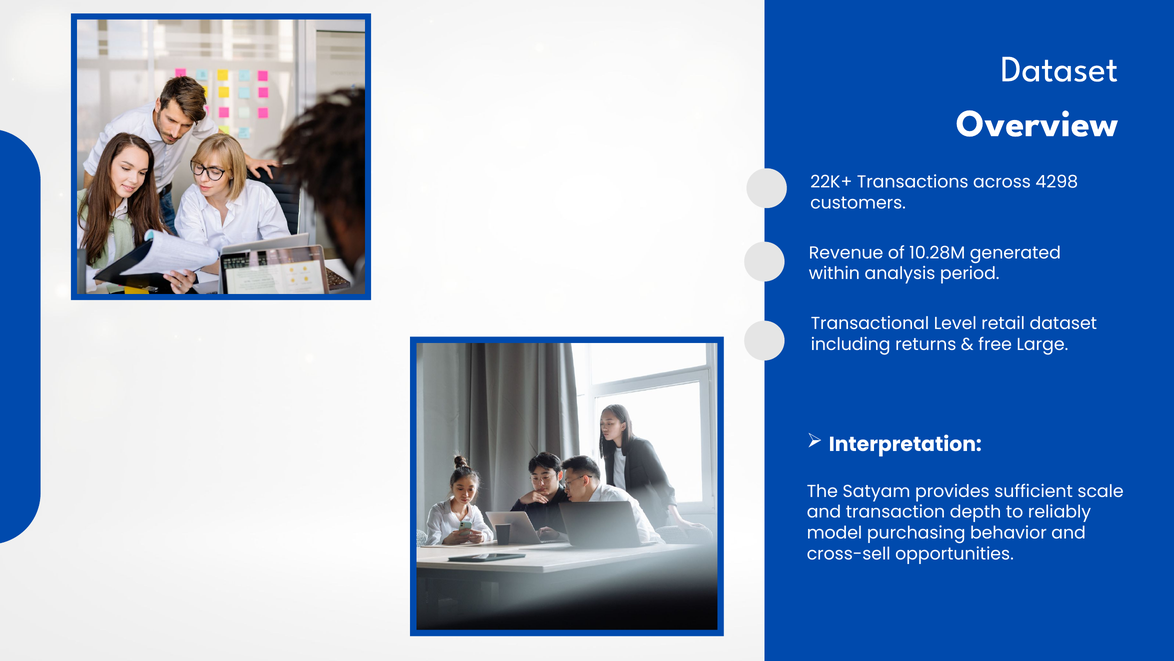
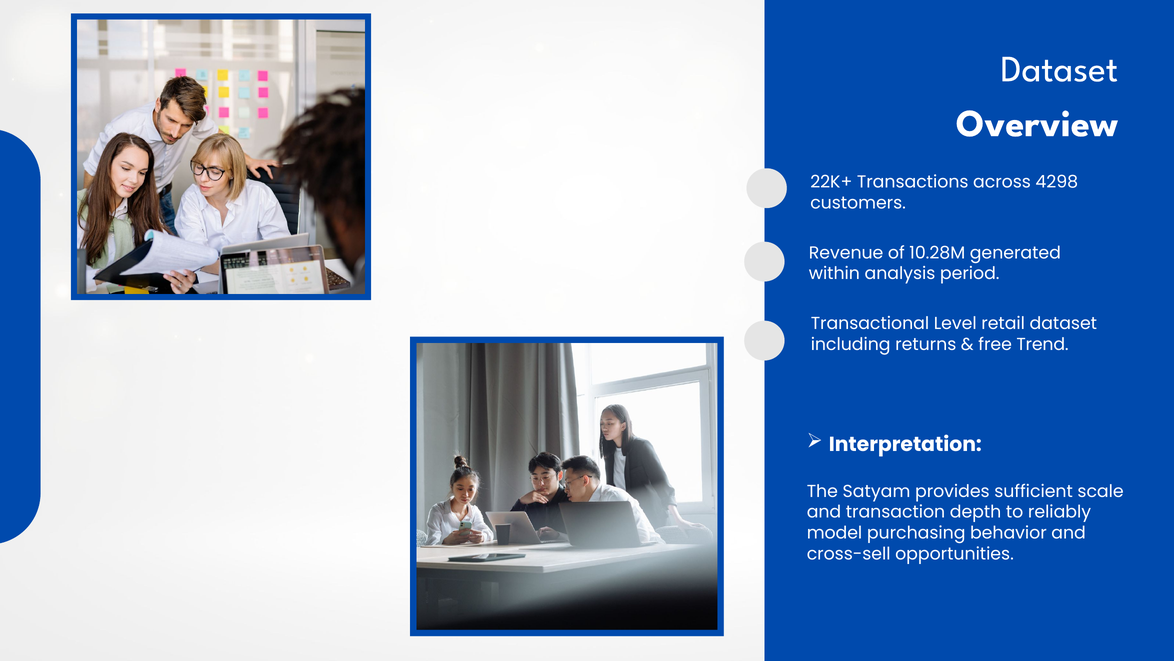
Large: Large -> Trend (1043, 344)
